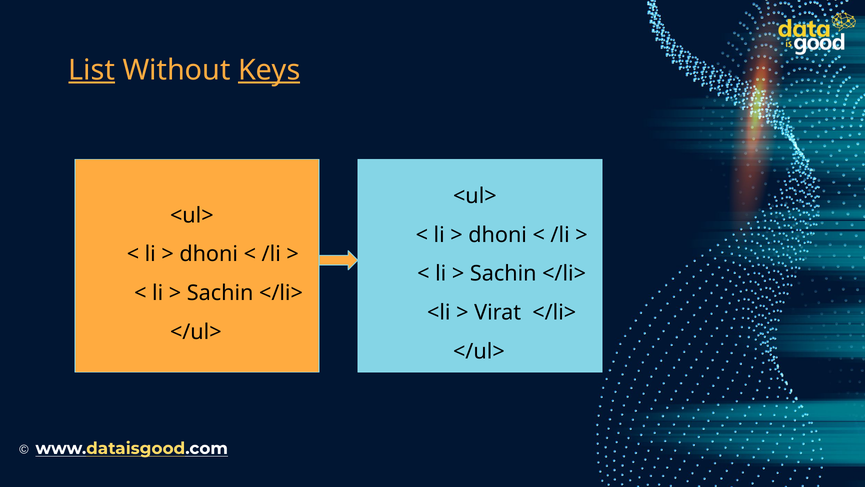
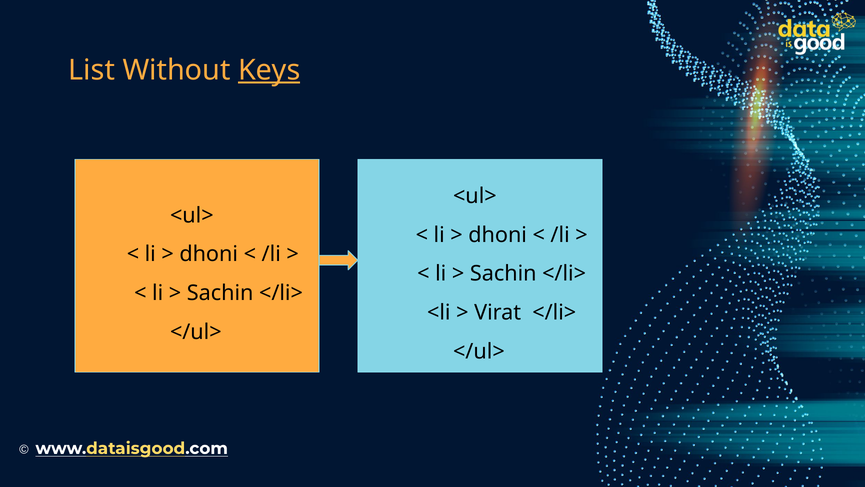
List underline: present -> none (92, 70)
